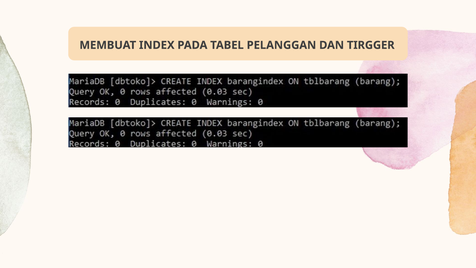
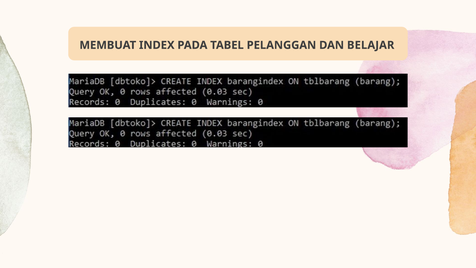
TIRGGER: TIRGGER -> BELAJAR (371, 45)
